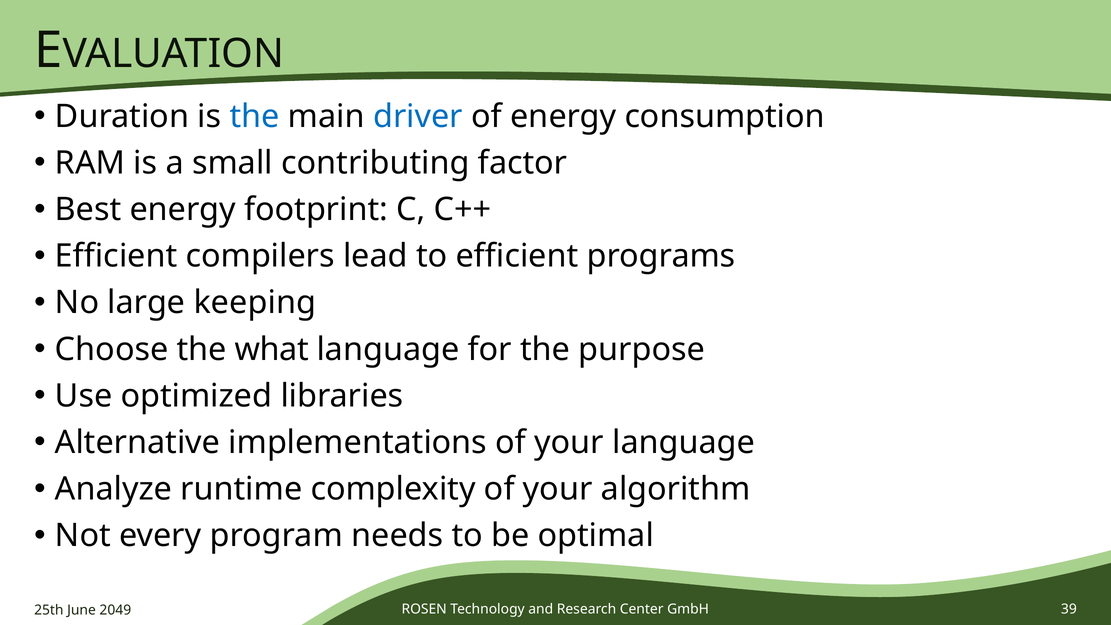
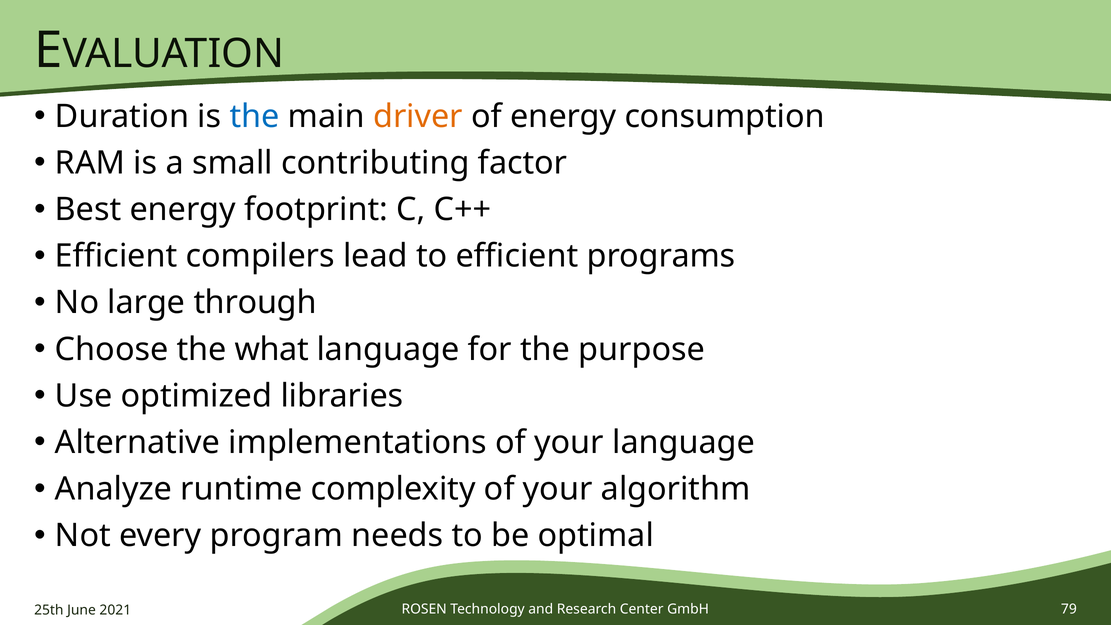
driver colour: blue -> orange (418, 116)
keeping: keeping -> through (255, 303)
39: 39 -> 79 (1069, 609)
2049: 2049 -> 2021 (115, 610)
